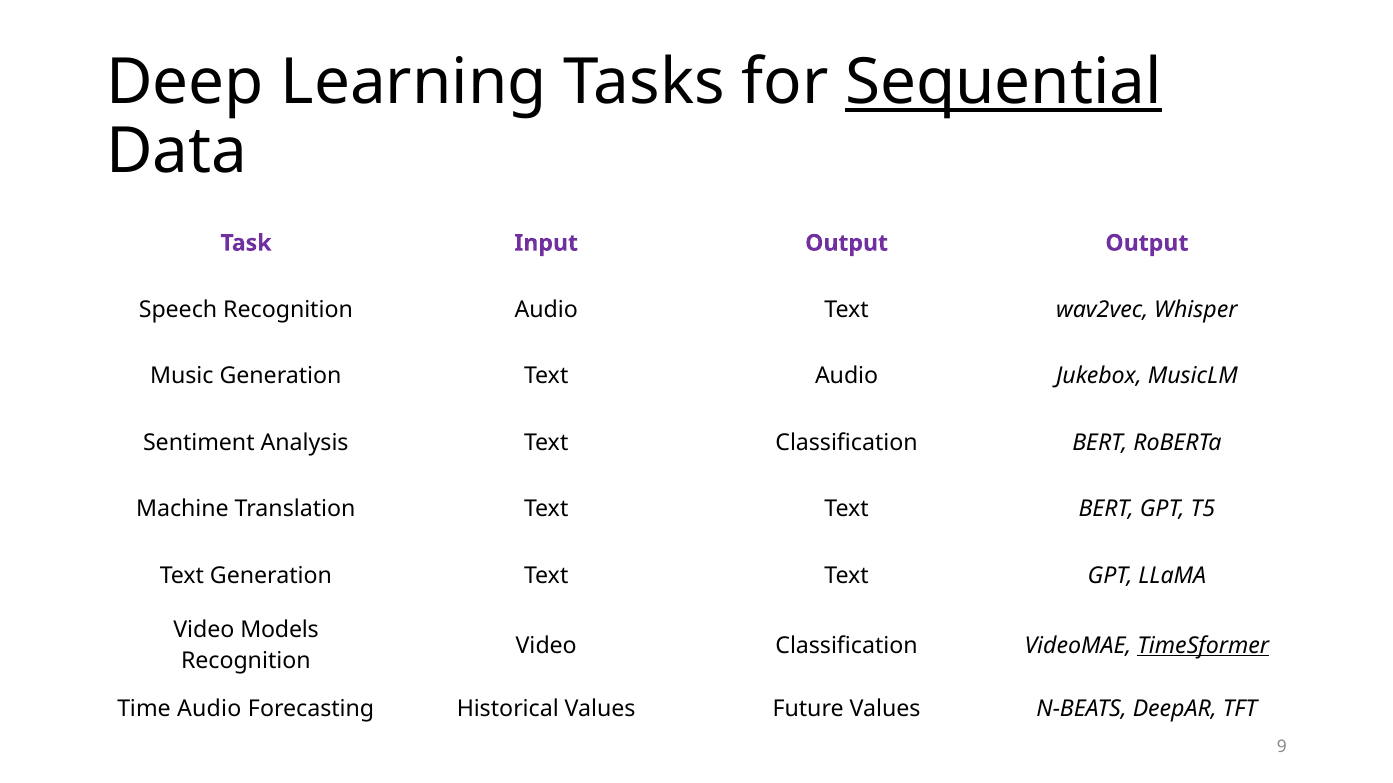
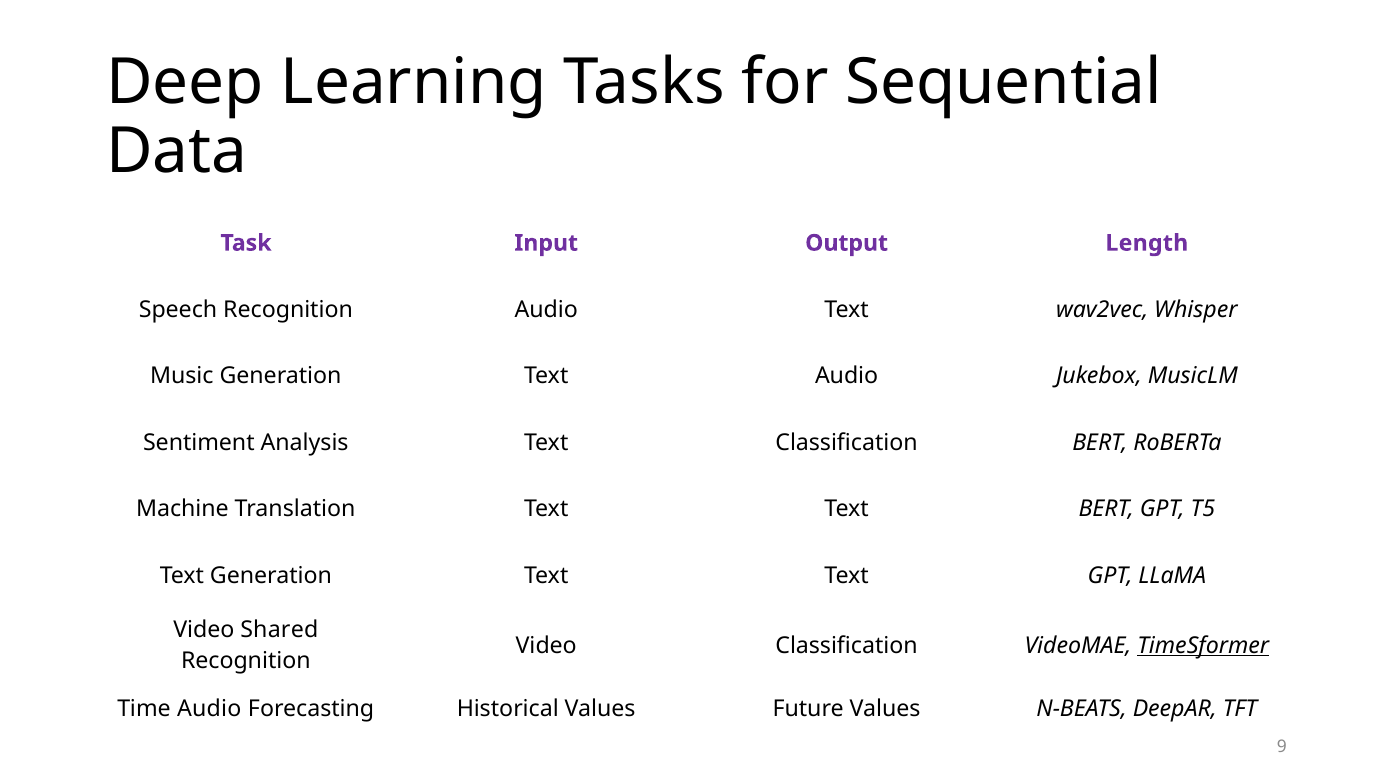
Sequential underline: present -> none (1003, 83)
Output Output: Output -> Length (1147, 243)
Models: Models -> Shared (279, 630)
